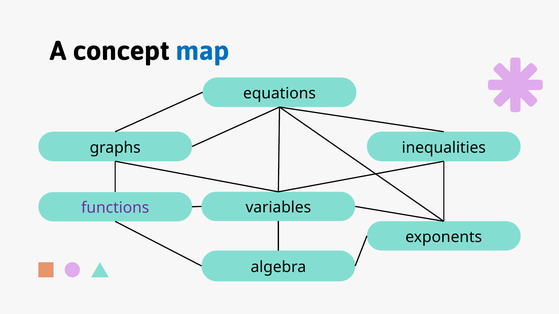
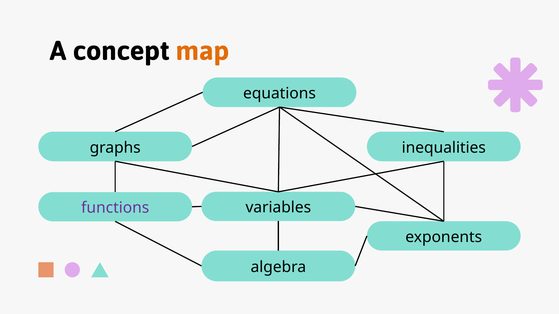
map colour: blue -> orange (203, 51)
